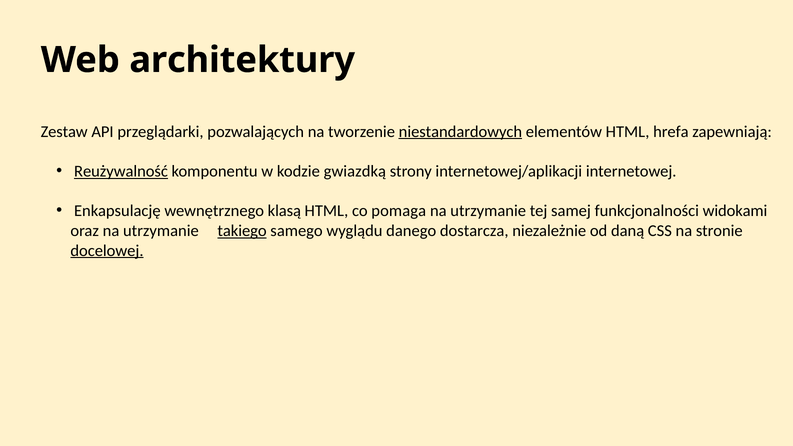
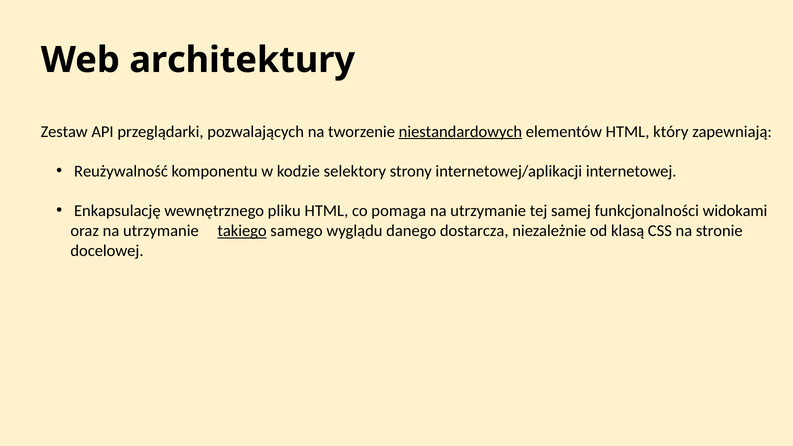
hrefa: hrefa -> który (671, 132)
Reużywalność underline: present -> none (121, 171)
gwiazdką: gwiazdką -> selektory (355, 171)
klasą: klasą -> pliku (284, 211)
daną: daną -> klasą (628, 231)
docelowej underline: present -> none (107, 251)
